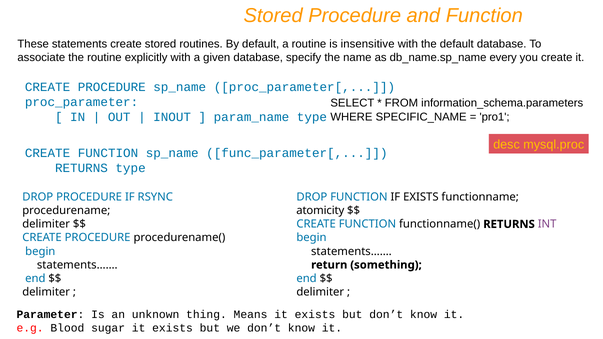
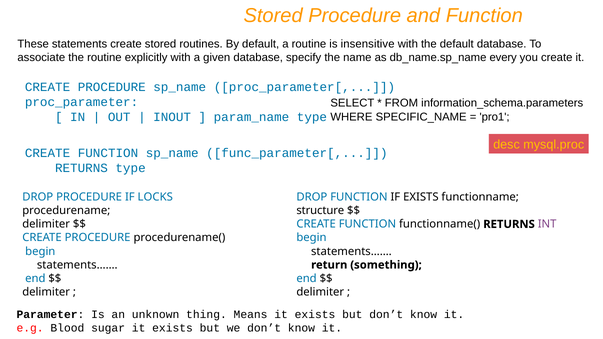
RSYNC: RSYNC -> LOCKS (155, 197)
atomicity: atomicity -> structure (320, 211)
